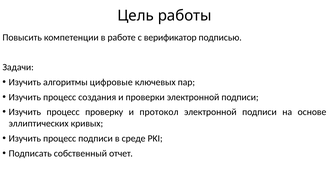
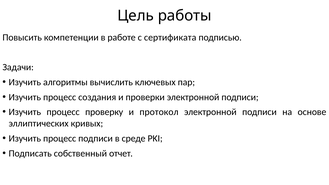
верификатор: верификатор -> сертификата (170, 37)
цифровые: цифровые -> вычислить (111, 82)
